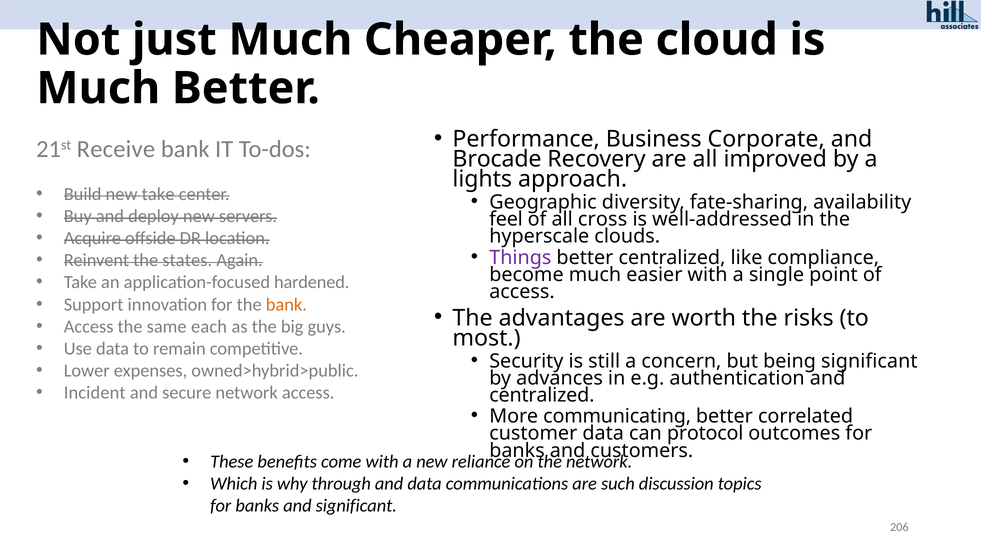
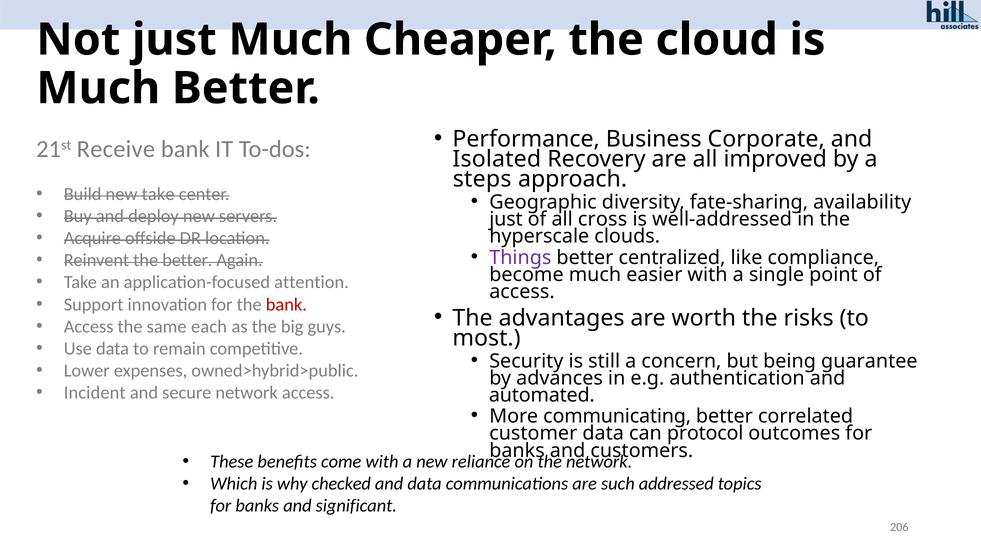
Brocade: Brocade -> Isolated (497, 159)
lights: lights -> steps (482, 179)
feel: feel -> just (506, 219)
the states: states -> better (187, 260)
hardened: hardened -> attention (312, 282)
bank colour: orange -> red (286, 304)
being significant: significant -> guarantee (869, 361)
centralized: centralized -> automated (542, 395)
through: through -> checked (341, 484)
discussion: discussion -> addressed (676, 484)
